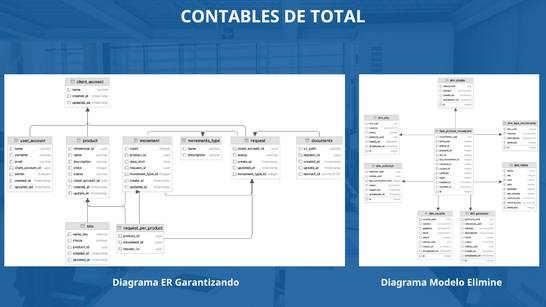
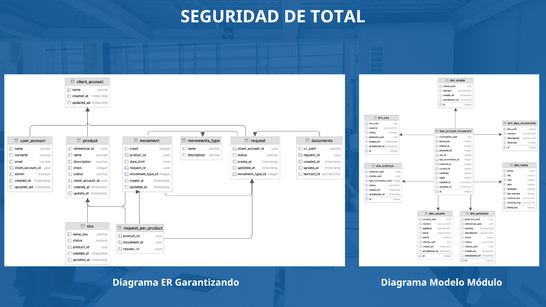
CONTABLES: CONTABLES -> SEGURIDAD (230, 17)
Elimine: Elimine -> Módulo (485, 283)
